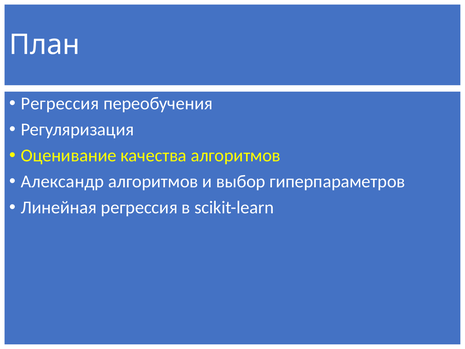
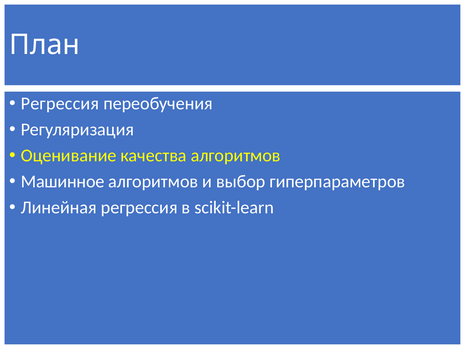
Александр: Александр -> Машинное (63, 182)
